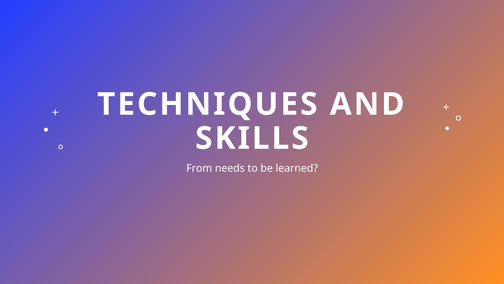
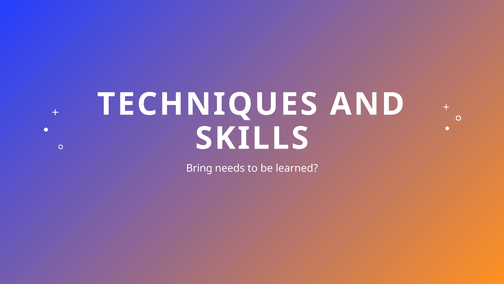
From: From -> Bring (199, 168)
